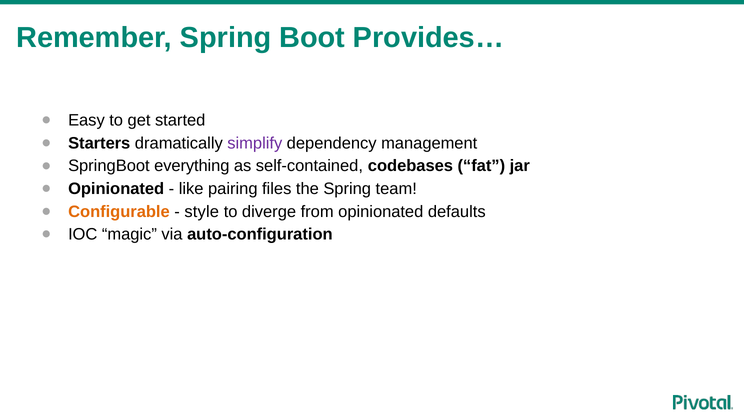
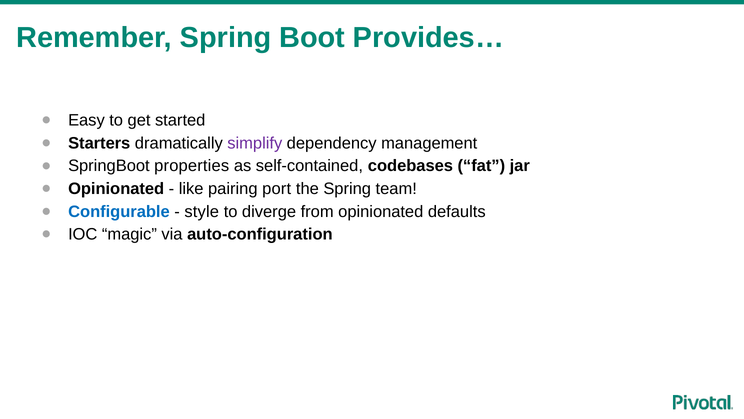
everything: everything -> properties (192, 166)
files: files -> port (277, 189)
Configurable colour: orange -> blue (119, 211)
